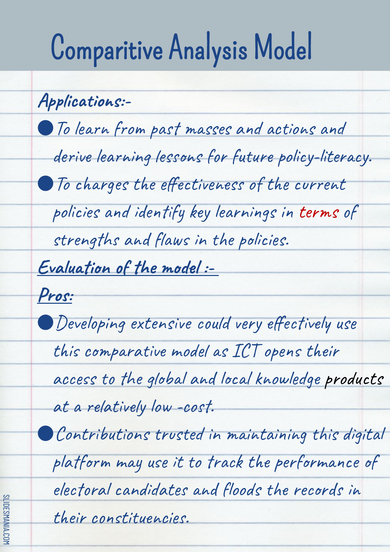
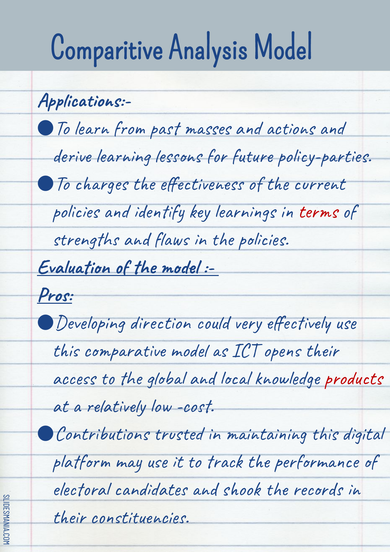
policy-literacy: policy-literacy -> policy-parties (324, 156)
extensive: extensive -> direction (160, 322)
products colour: black -> red (353, 378)
floods: floods -> shook (241, 489)
